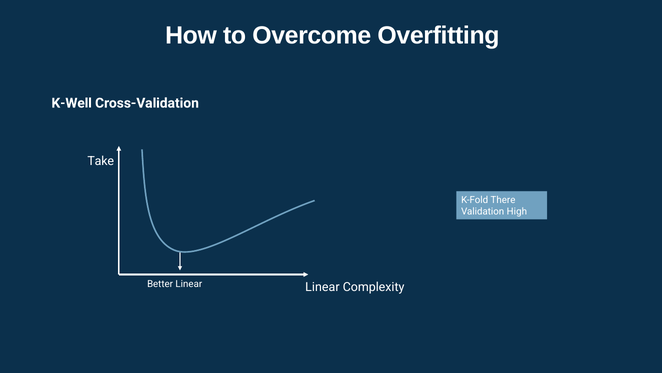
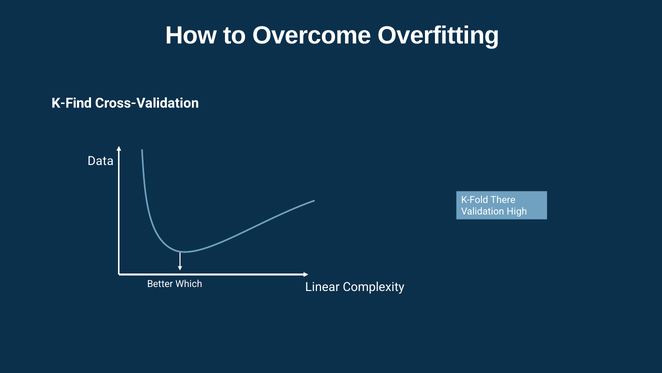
K-Well: K-Well -> K-Find (72, 103)
Take: Take -> Data (101, 161)
Better Linear: Linear -> Which (189, 283)
